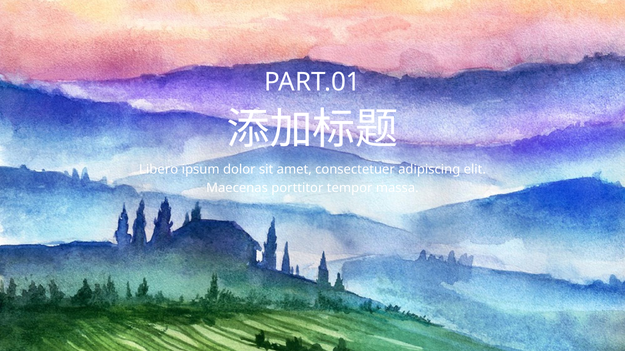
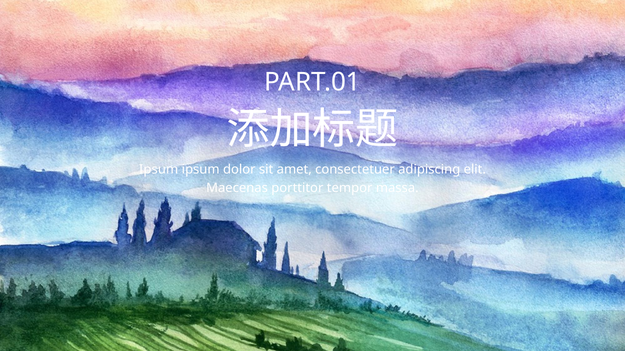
Libero: Libero -> Ipsum (159, 170)
